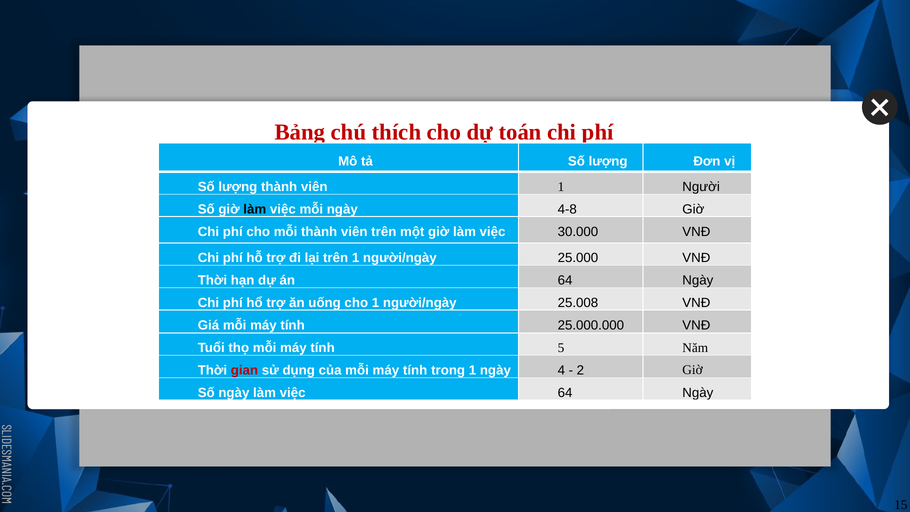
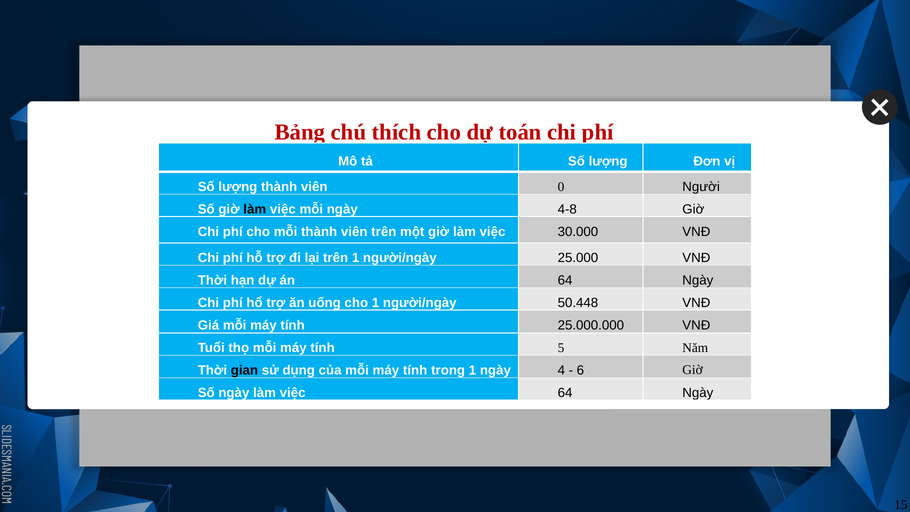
viên 1: 1 -> 0 (561, 187)
25.008: 25.008 -> 50.448 (578, 303)
gian colour: red -> black (244, 370)
2: 2 -> 6 (580, 370)
